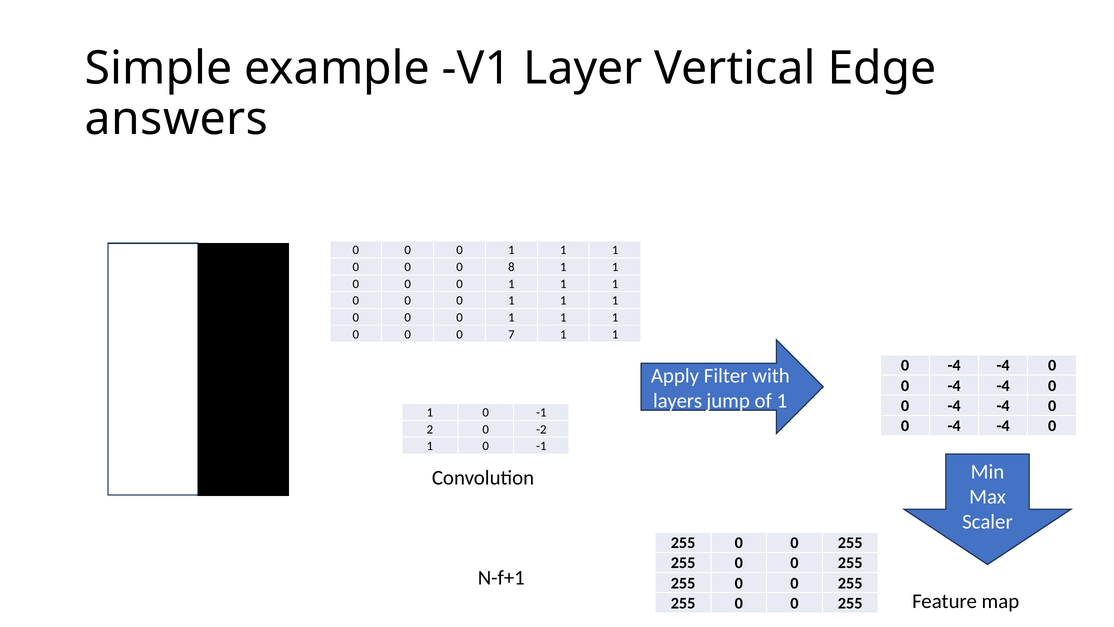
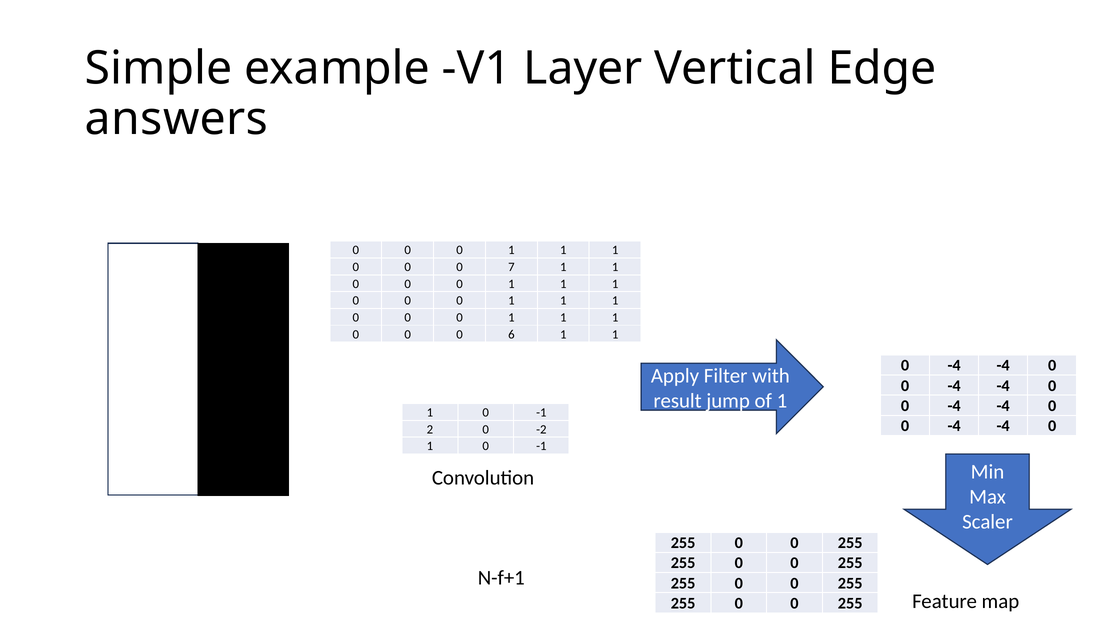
8: 8 -> 7 (511, 267)
7: 7 -> 6 (511, 334)
layers: layers -> result (678, 400)
